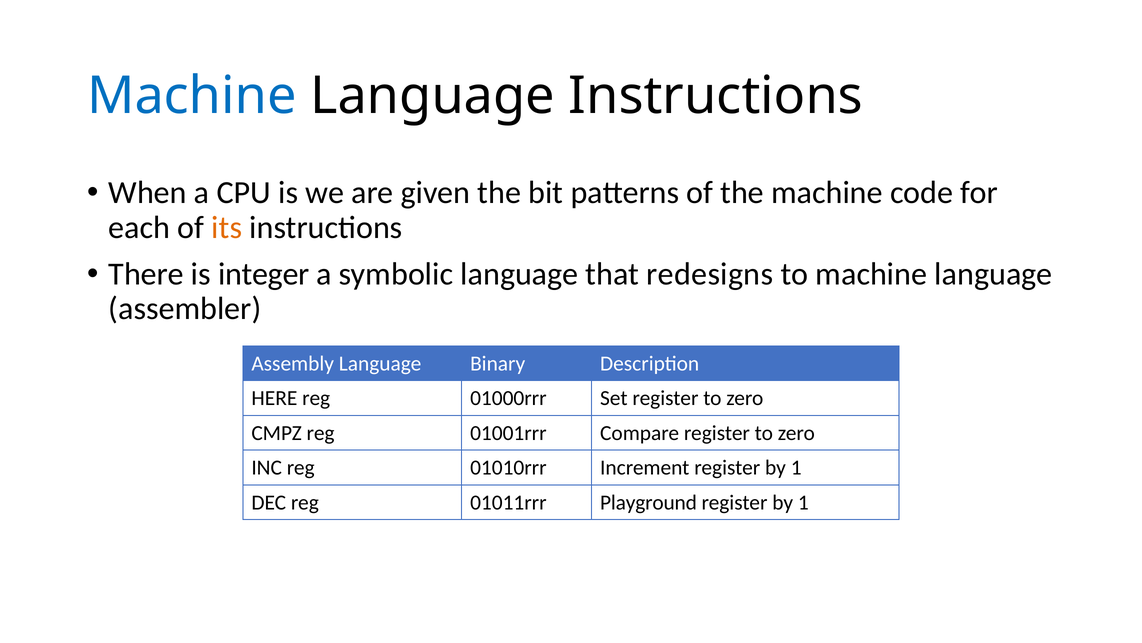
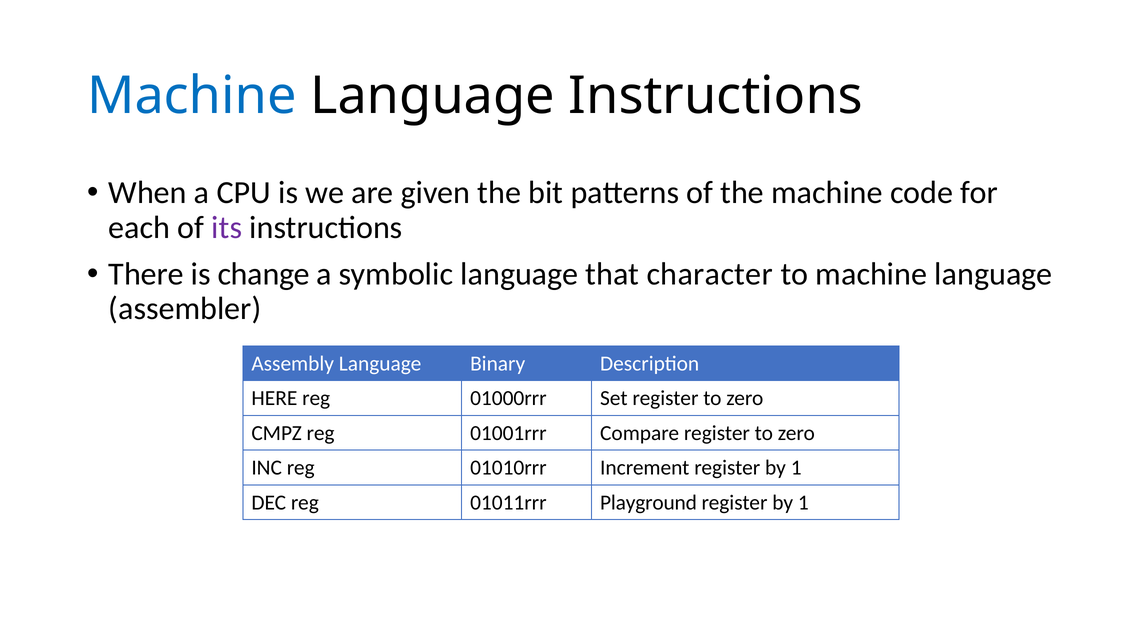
its colour: orange -> purple (227, 227)
integer: integer -> change (264, 274)
redesigns: redesigns -> character (710, 274)
